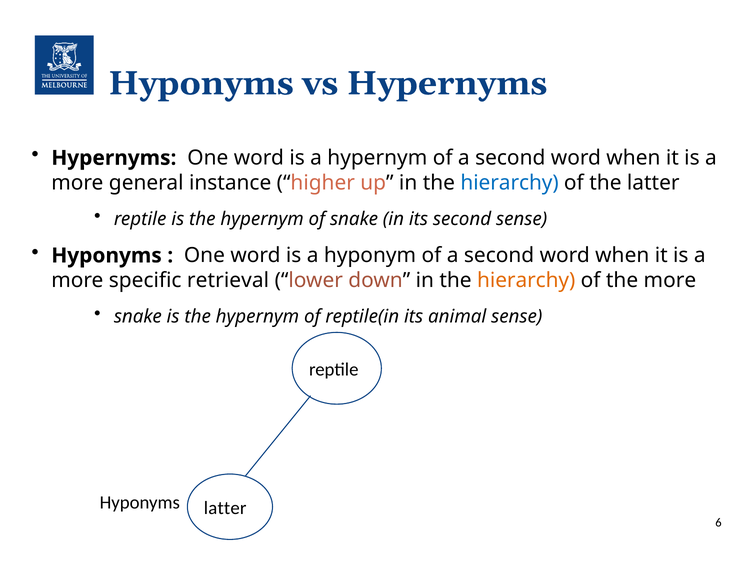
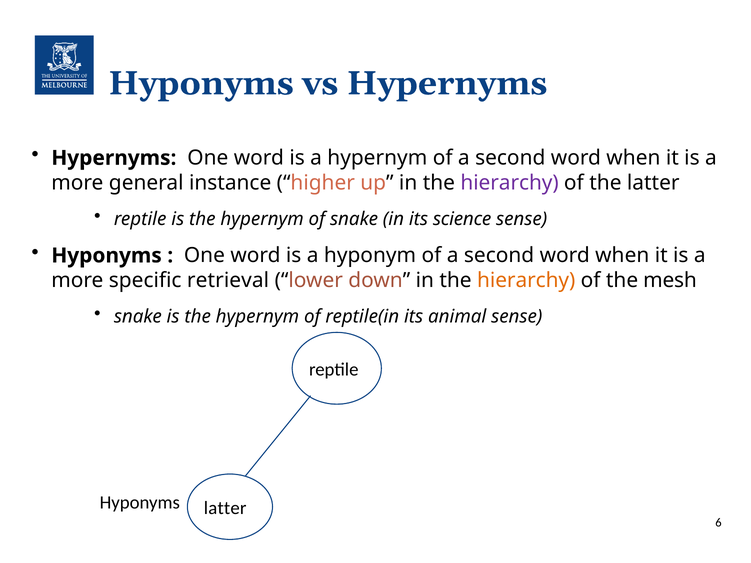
hierarchy colour: blue -> purple (510, 183)
its second: second -> science (462, 219)
the more: more -> mesh (670, 281)
